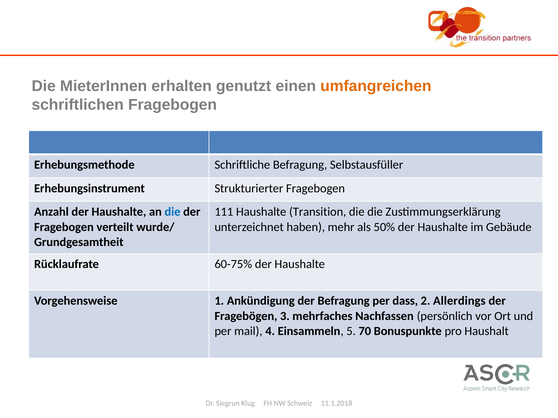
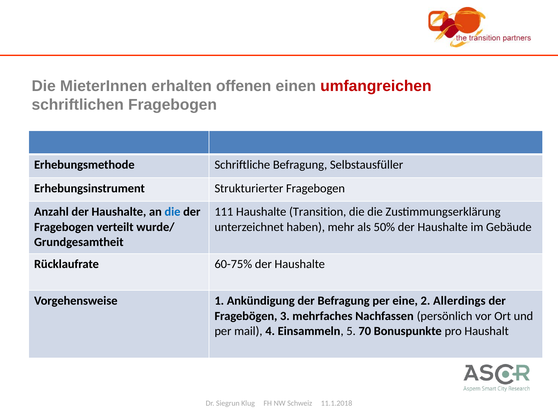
genutzt: genutzt -> offenen (244, 86)
umfangreichen colour: orange -> red (376, 86)
dass: dass -> eine (405, 301)
